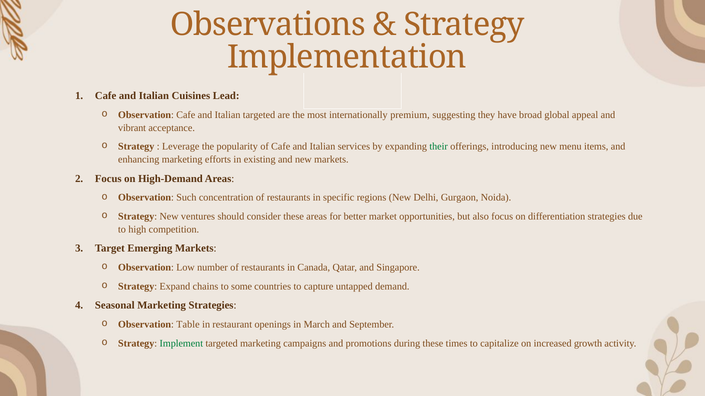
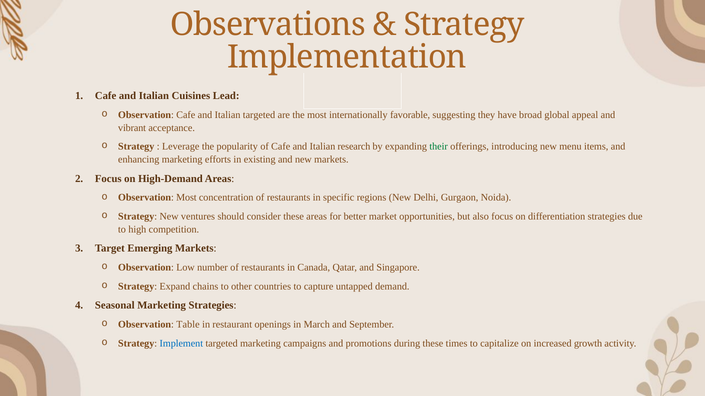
premium: premium -> favorable (410, 115)
services: services -> research (354, 147)
Observation Such: Such -> Most (186, 198)
some: some -> other (241, 287)
Implement colour: green -> blue (181, 344)
